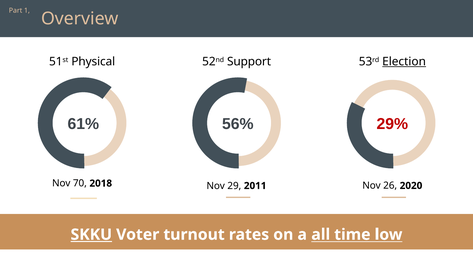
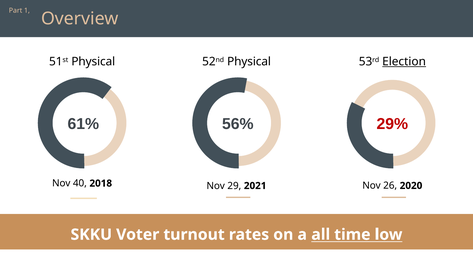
52nd Support: Support -> Physical (249, 62)
70: 70 -> 40 (80, 183)
2011: 2011 -> 2021 (255, 186)
SKKU underline: present -> none (91, 235)
